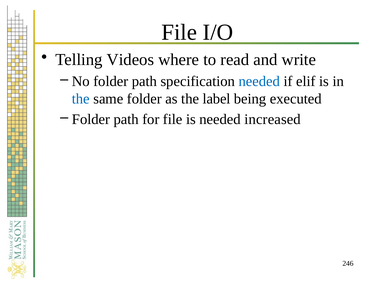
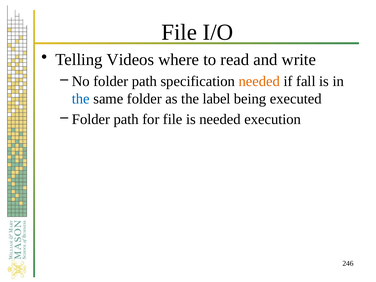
needed colour: blue -> orange (259, 81)
elif: elif -> fall (306, 81)
increased: increased -> execution (273, 119)
